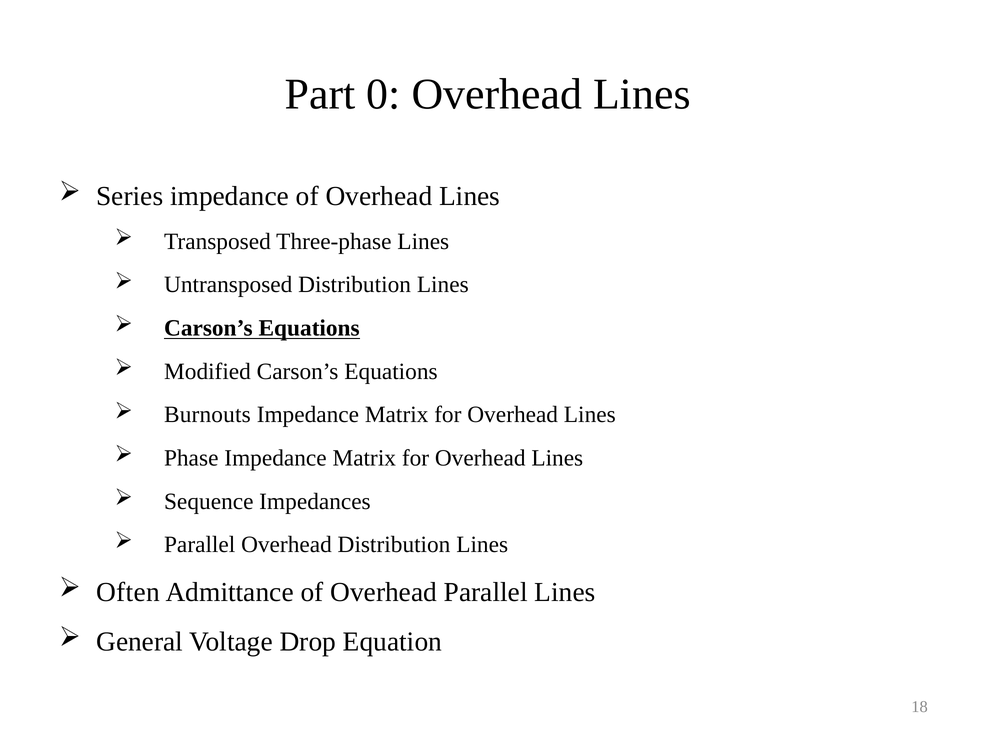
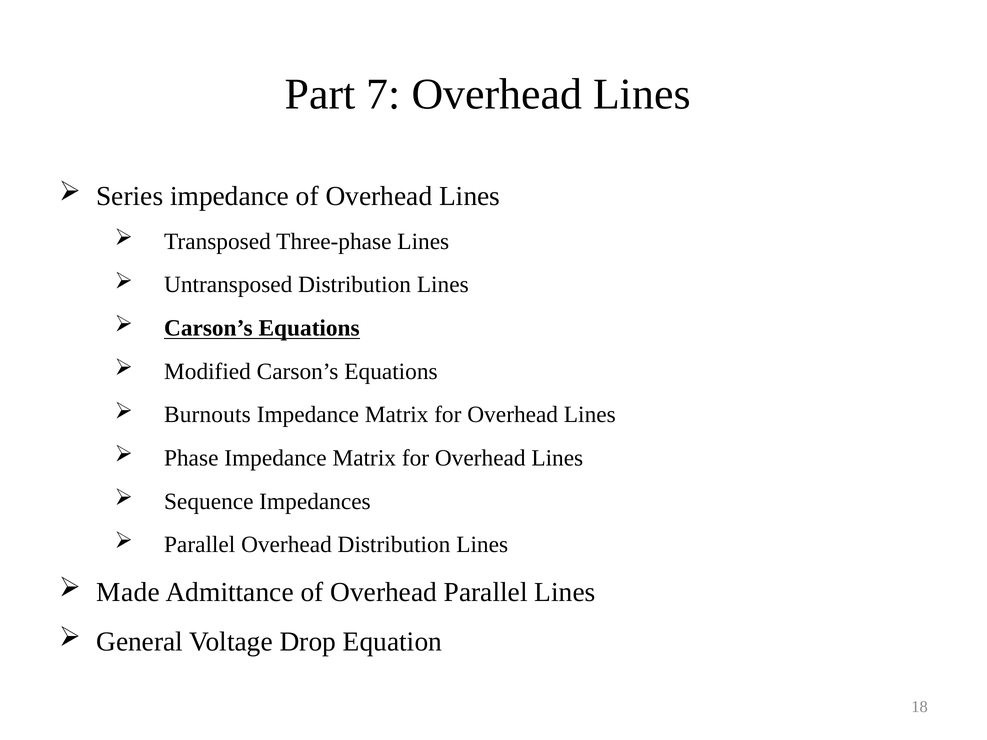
0: 0 -> 7 (384, 94)
Often: Often -> Made (128, 592)
